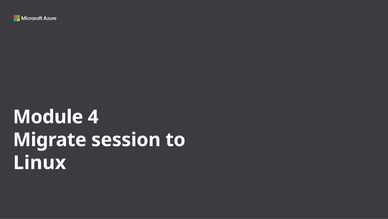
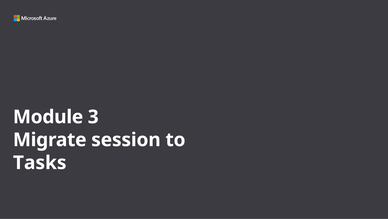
4: 4 -> 3 (93, 117)
Linux: Linux -> Tasks (40, 162)
